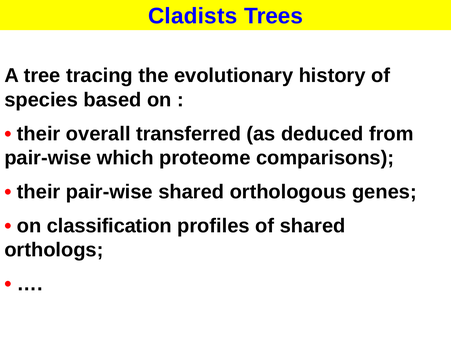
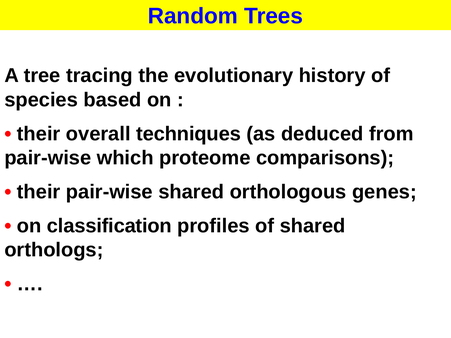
Cladists: Cladists -> Random (193, 16)
transferred: transferred -> techniques (189, 134)
